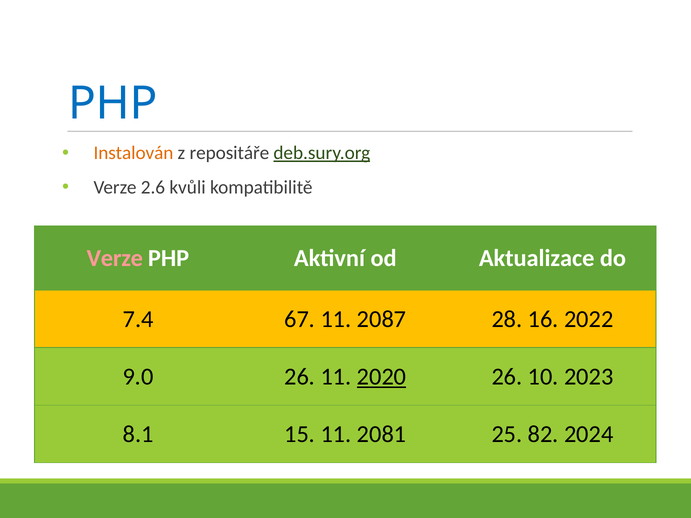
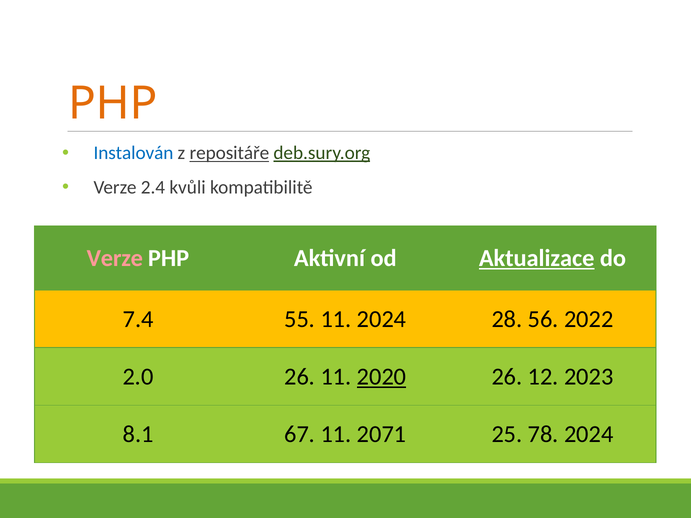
PHP colour: blue -> orange (113, 104)
Instalován colour: orange -> blue (133, 153)
repositáře underline: none -> present (229, 153)
2.6: 2.6 -> 2.4 (153, 187)
Aktualizace underline: none -> present (537, 258)
67: 67 -> 55 (300, 319)
11 2087: 2087 -> 2024 (382, 319)
16: 16 -> 56 (543, 319)
9.0: 9.0 -> 2.0 (138, 377)
10: 10 -> 12 (543, 377)
15: 15 -> 67 (300, 434)
2081: 2081 -> 2071 (382, 434)
82: 82 -> 78 (543, 434)
